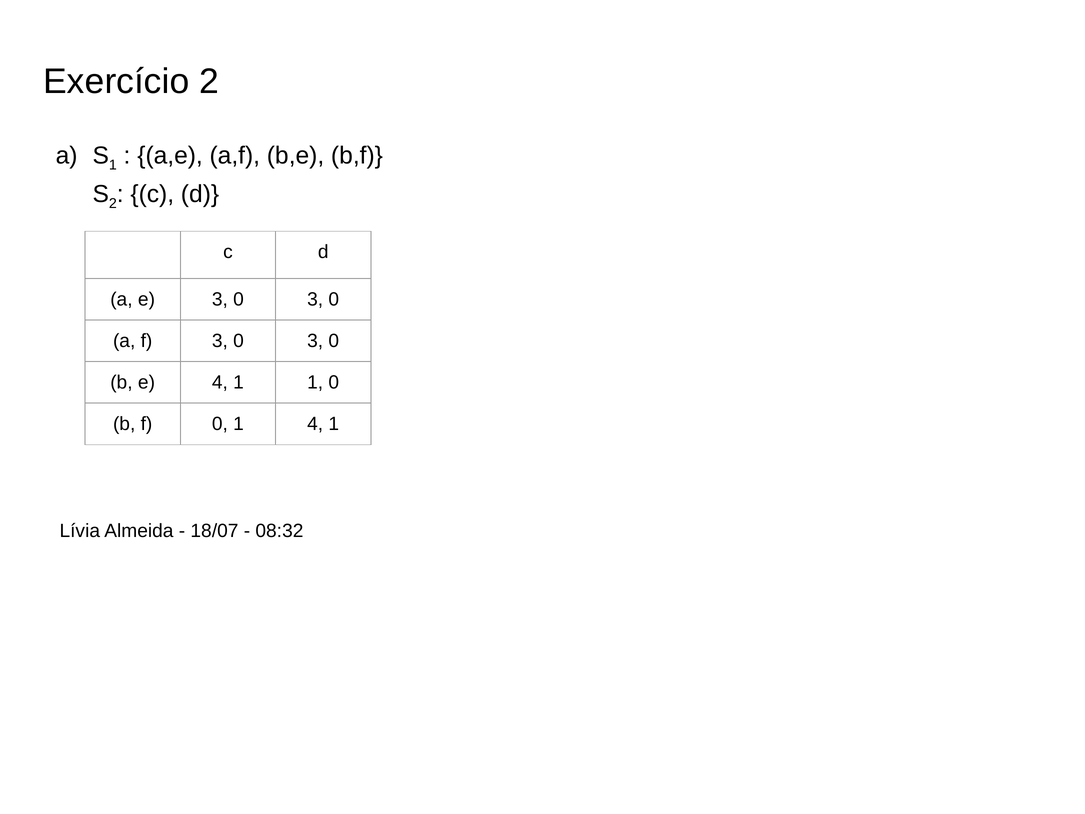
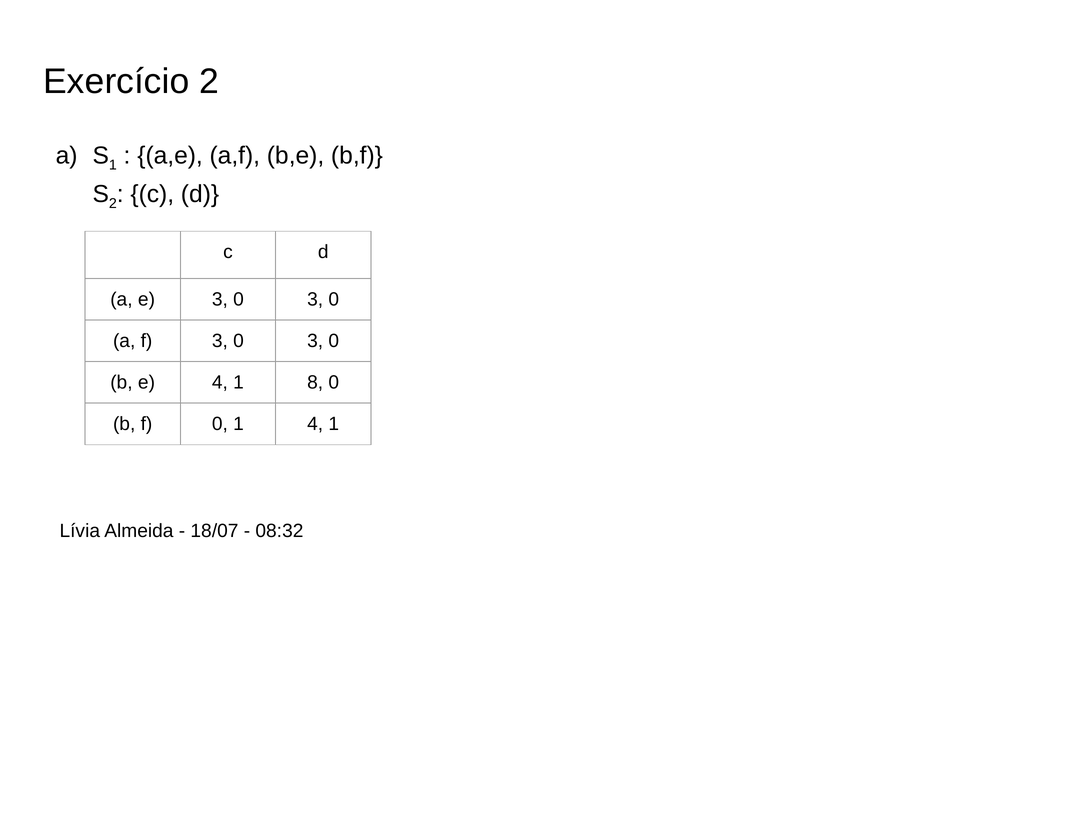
1 1: 1 -> 8 (315, 382)
